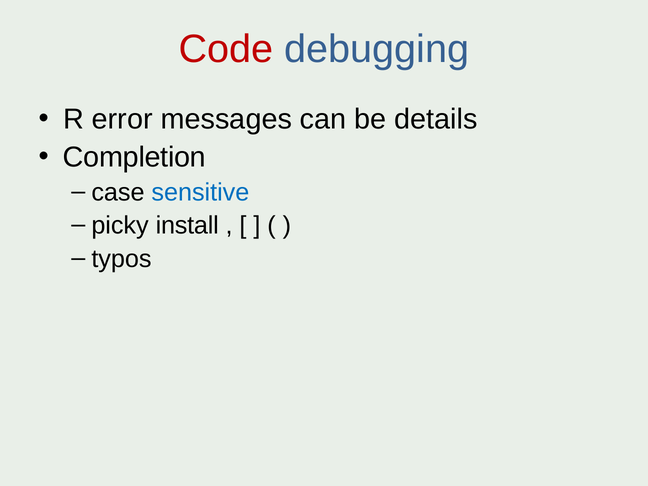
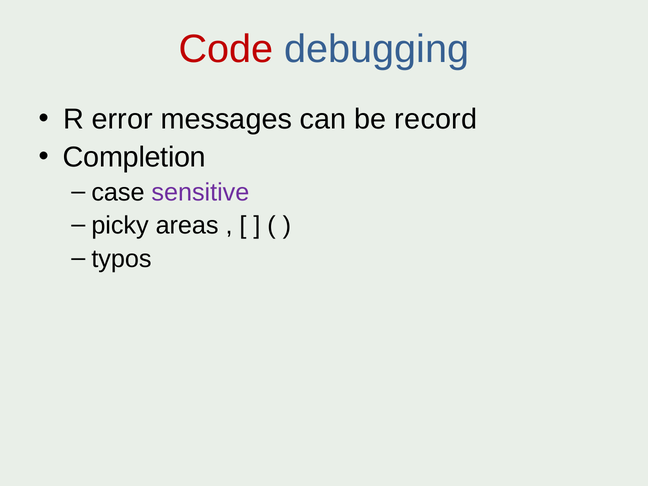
details: details -> record (436, 119)
sensitive colour: blue -> purple (200, 192)
install: install -> areas (187, 225)
